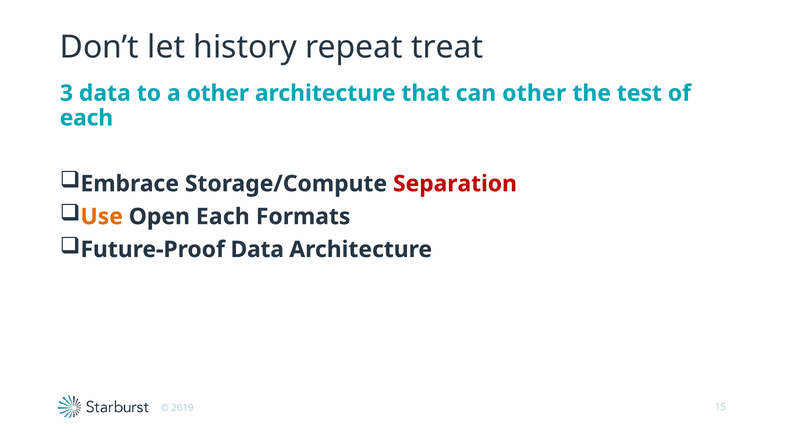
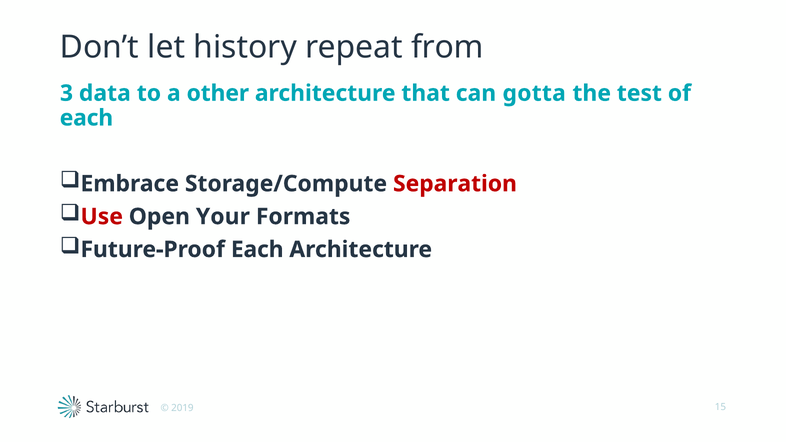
treat: treat -> from (447, 47)
can other: other -> gotta (534, 93)
Use colour: orange -> red (102, 217)
Open Each: Each -> Your (223, 217)
Future-Proof Data: Data -> Each (257, 250)
